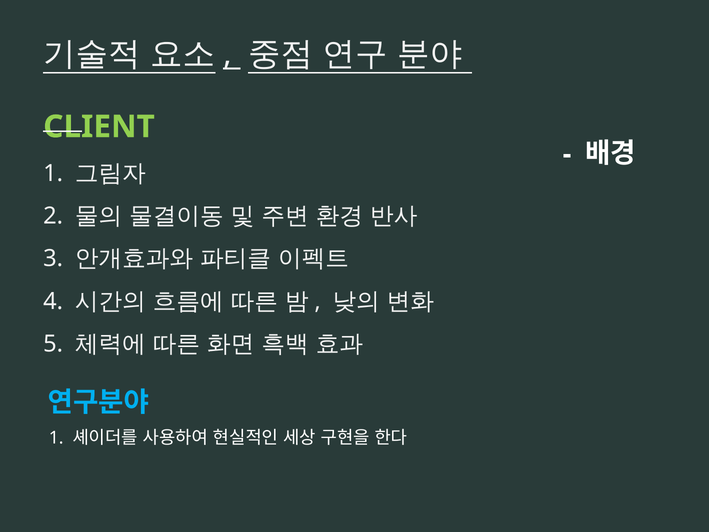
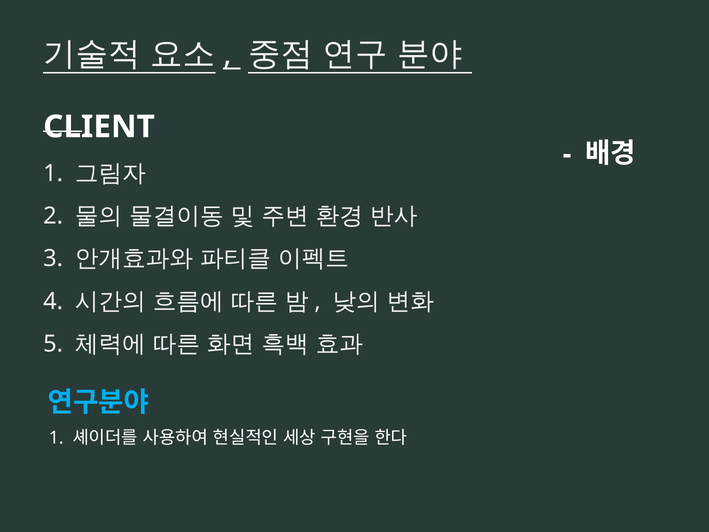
CLIENT colour: light green -> white (99, 127)
